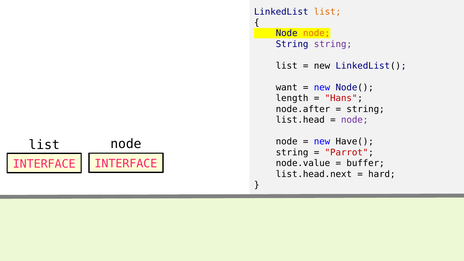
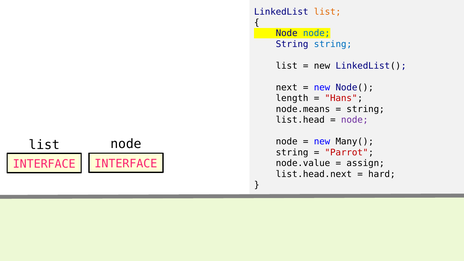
node colour: orange -> blue (317, 33)
string colour: purple -> blue (333, 44)
want: want -> next (287, 88)
node.after: node.after -> node.means (303, 109)
Have(: Have( -> Many( (355, 142)
buffer: buffer -> assign (366, 163)
